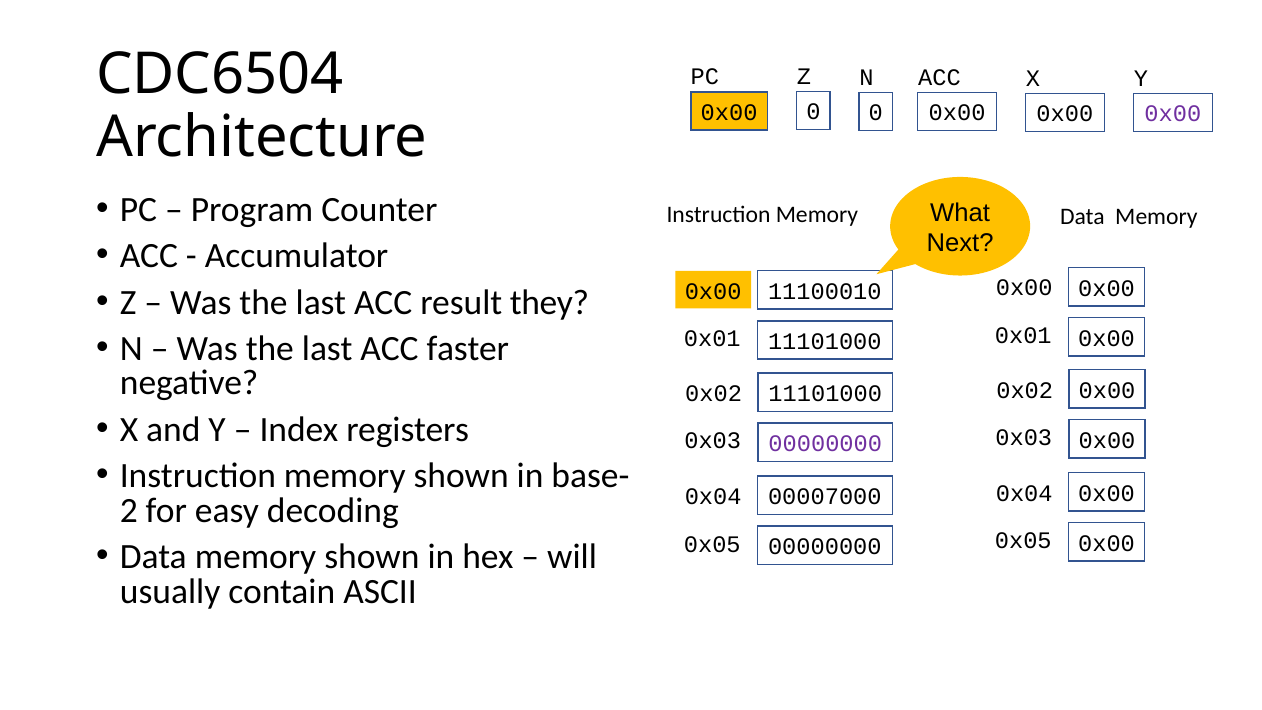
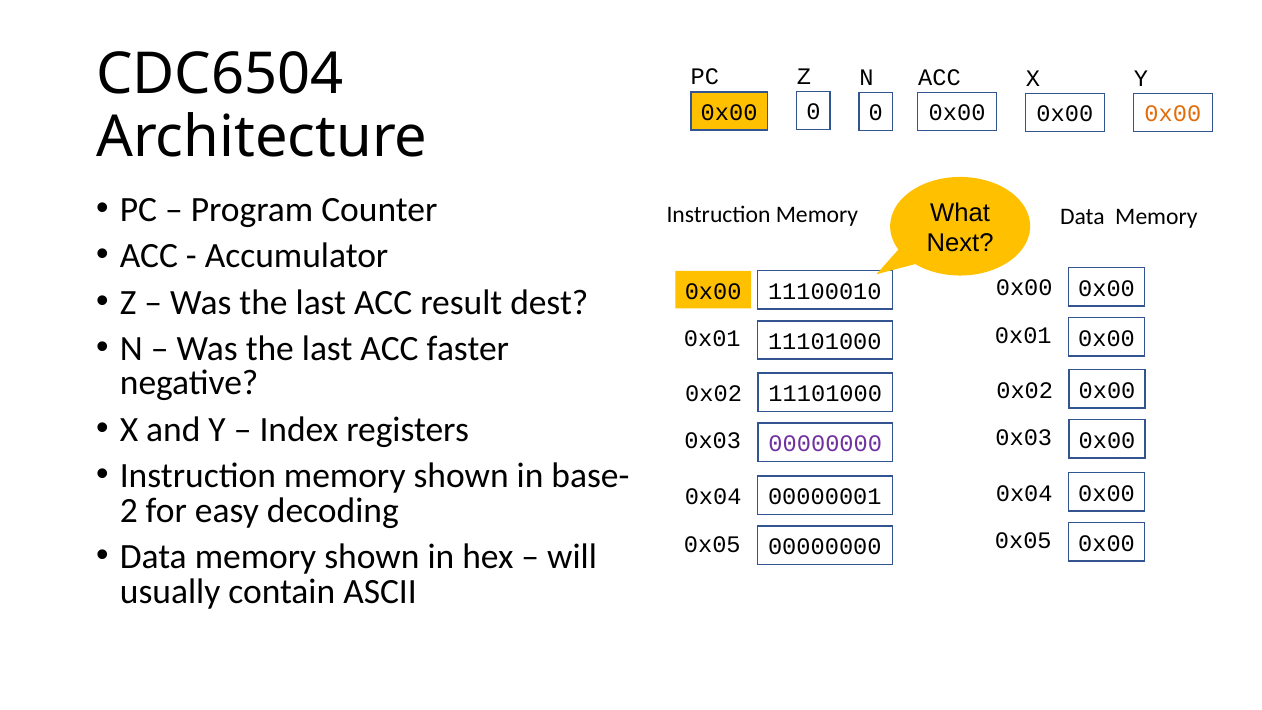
0x00 colour: purple -> orange (1173, 114)
they: they -> dest (549, 302)
00007000: 00007000 -> 00000001 (825, 497)
